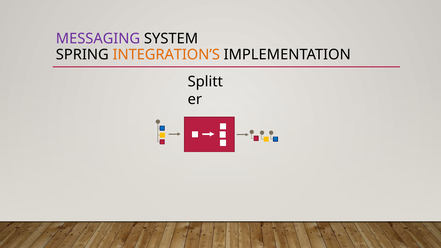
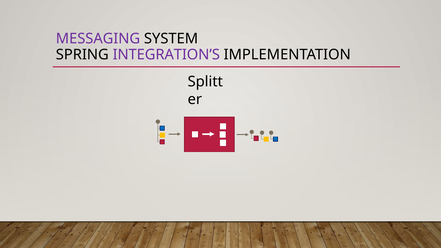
INTEGRATION’S colour: orange -> purple (166, 55)
